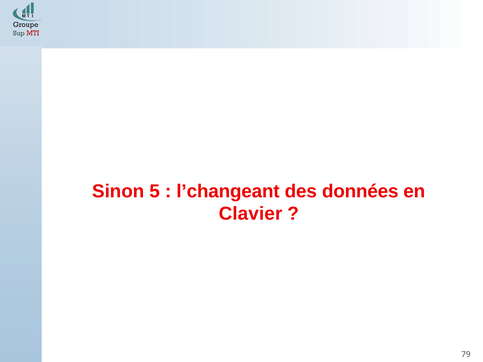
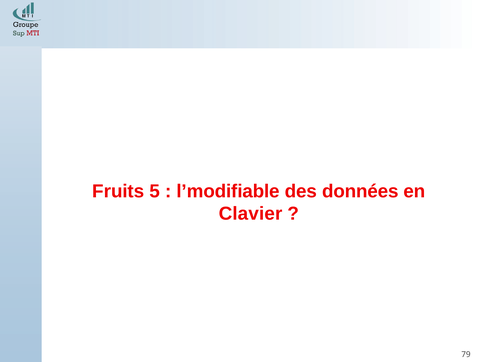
Sinon: Sinon -> Fruits (118, 191)
l’changeant: l’changeant -> l’modifiable (228, 191)
